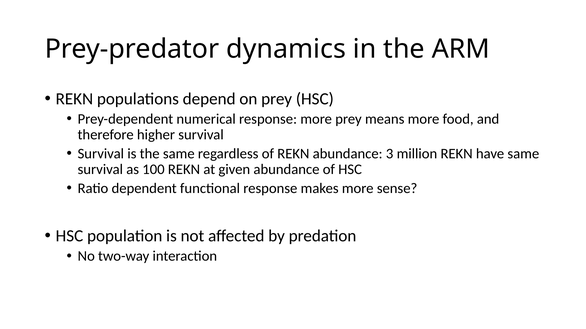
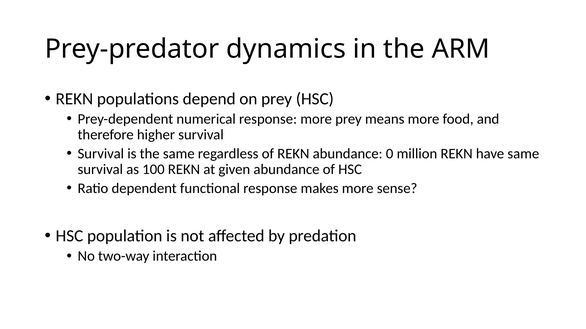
3: 3 -> 0 (390, 154)
